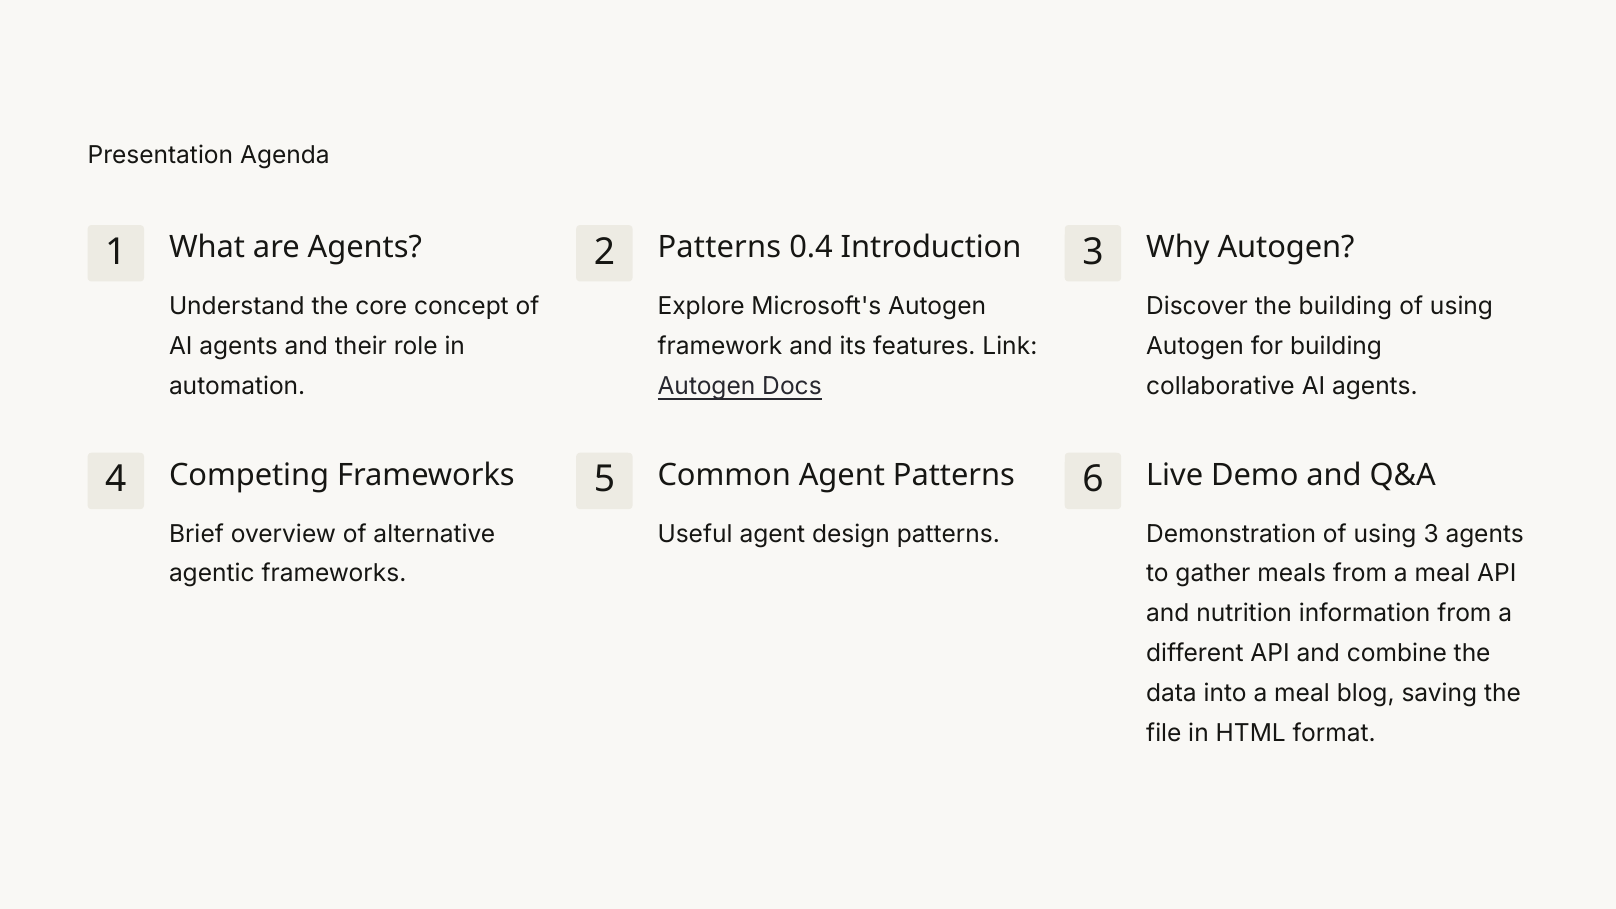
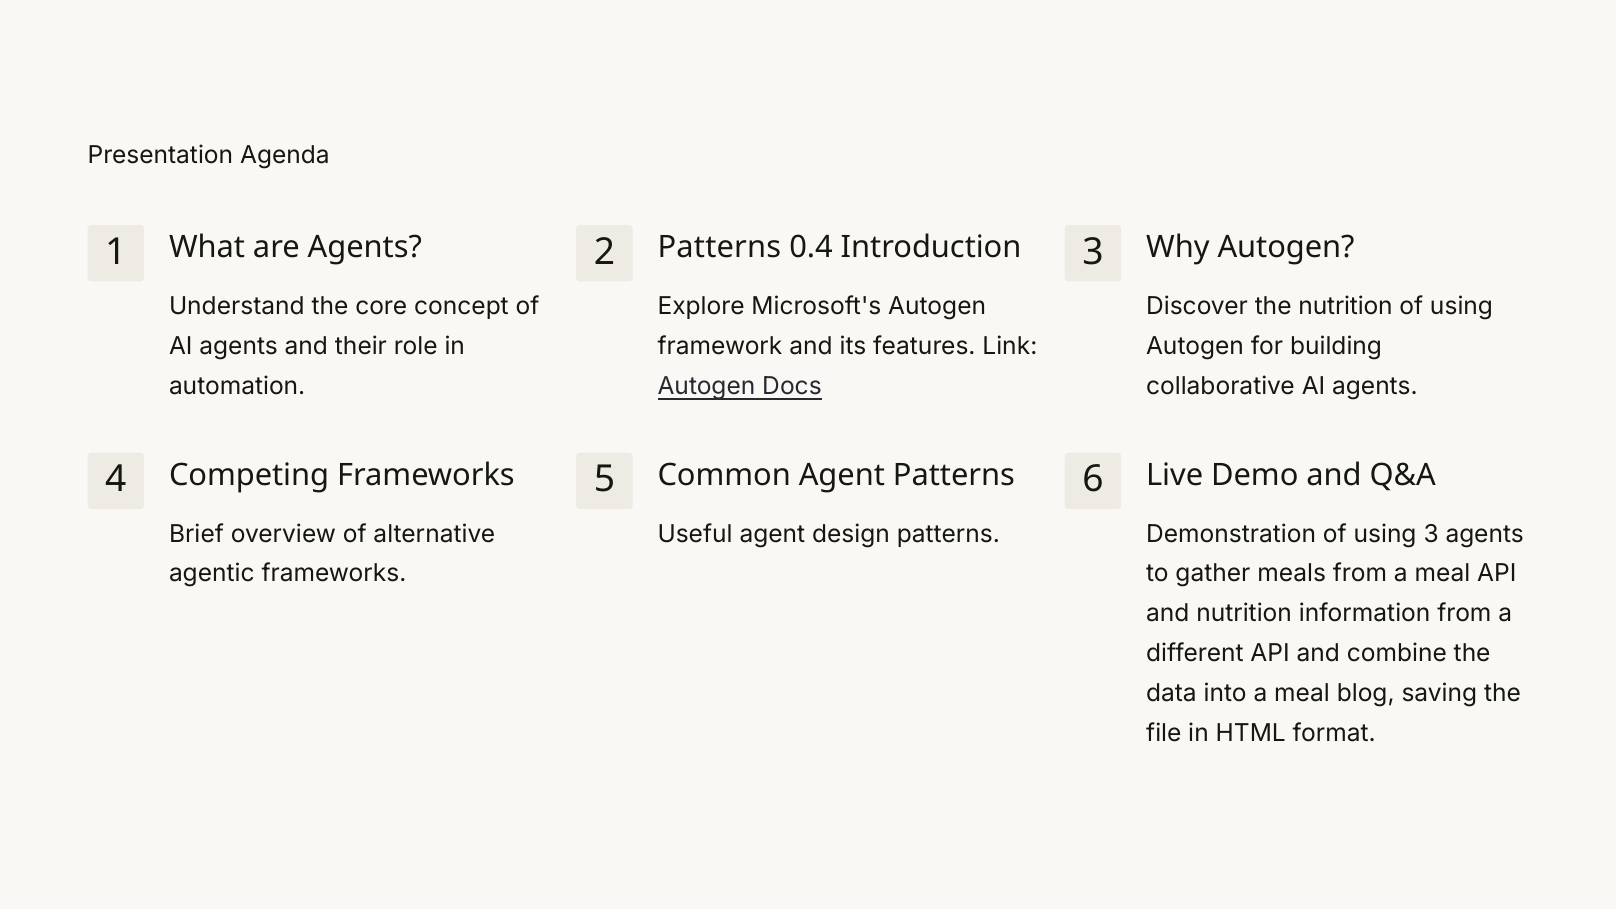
the building: building -> nutrition (1346, 306)
